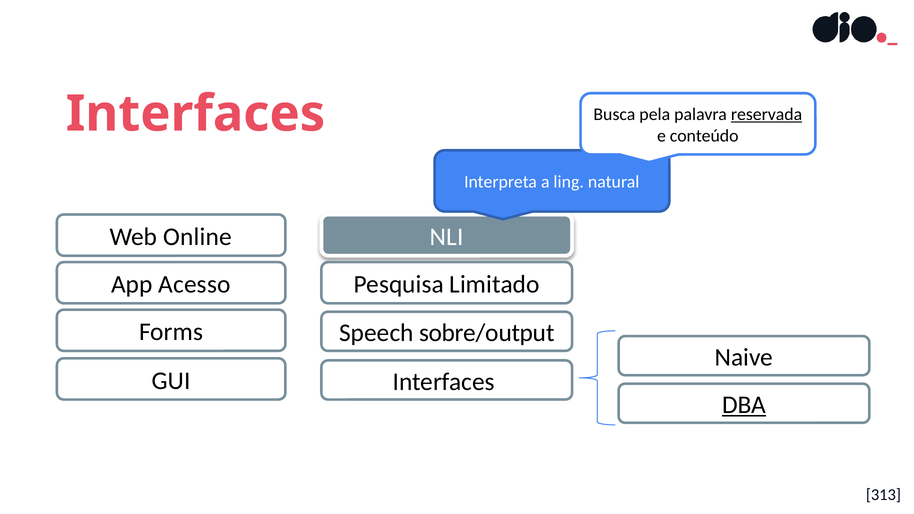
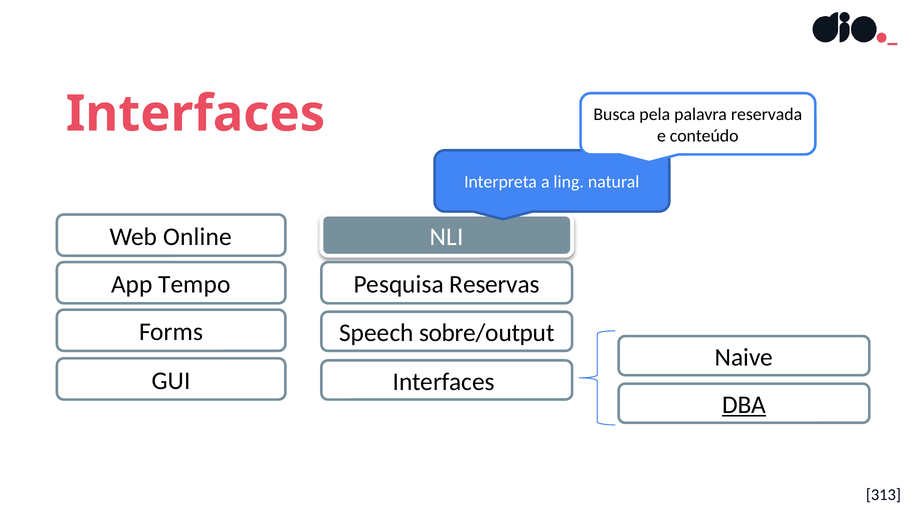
reservada underline: present -> none (767, 114)
Acesso: Acesso -> Tempo (195, 285)
Limitado: Limitado -> Reservas (495, 285)
